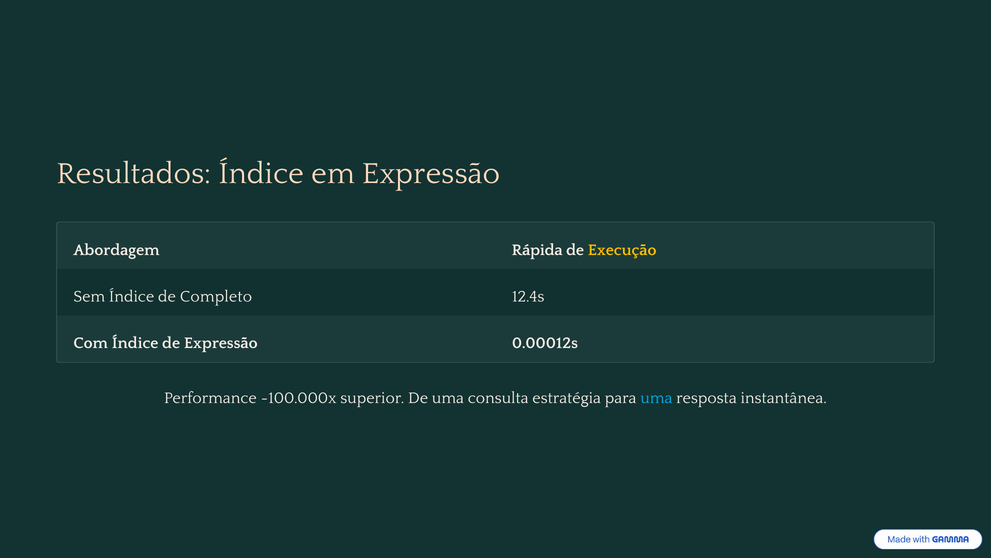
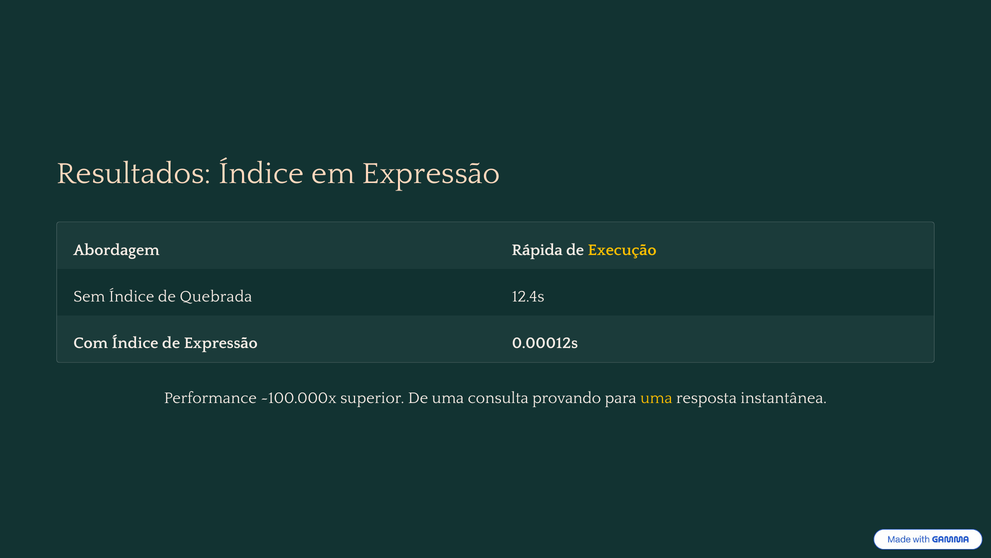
Completo: Completo -> Quebrada (216, 296)
estratégia: estratégia -> provando (567, 398)
uma colour: light blue -> yellow (656, 398)
